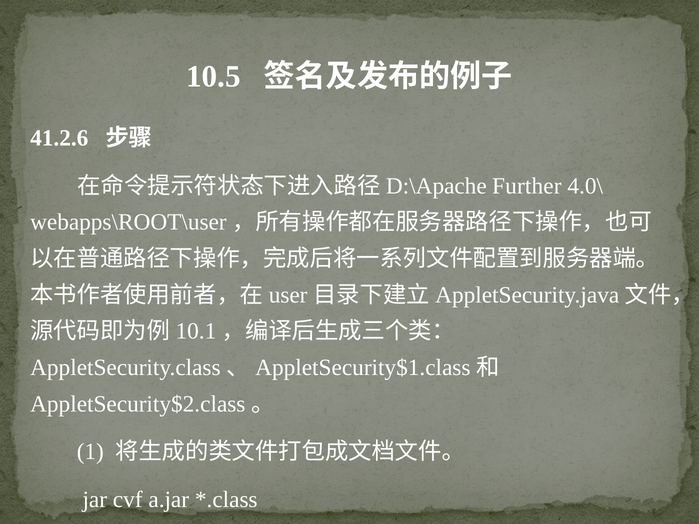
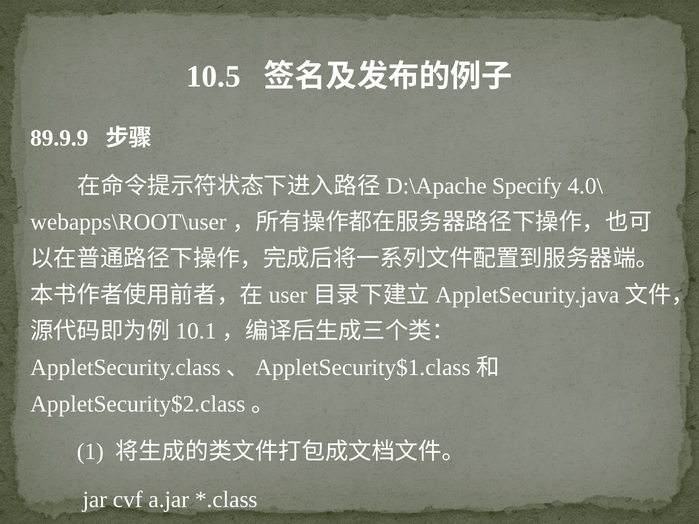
41.2.6: 41.2.6 -> 89.9.9 (59, 138)
Further: Further -> Specify (527, 186)
